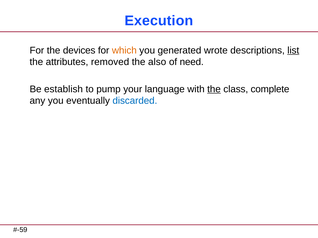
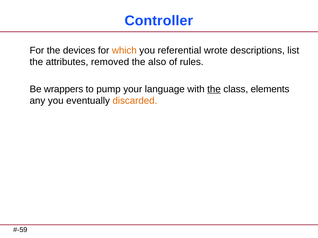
Execution: Execution -> Controller (159, 21)
generated: generated -> referential (179, 50)
list underline: present -> none (293, 50)
need: need -> rules (192, 62)
establish: establish -> wrappers (64, 89)
complete: complete -> elements (270, 89)
discarded colour: blue -> orange (135, 101)
